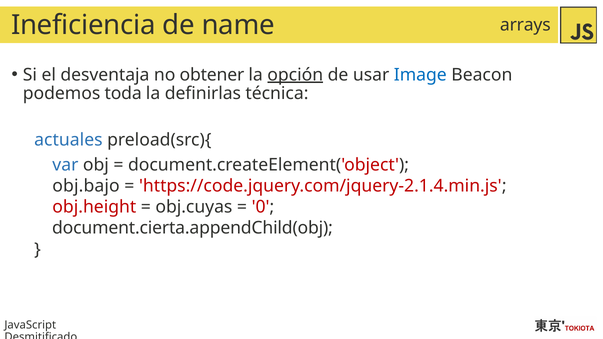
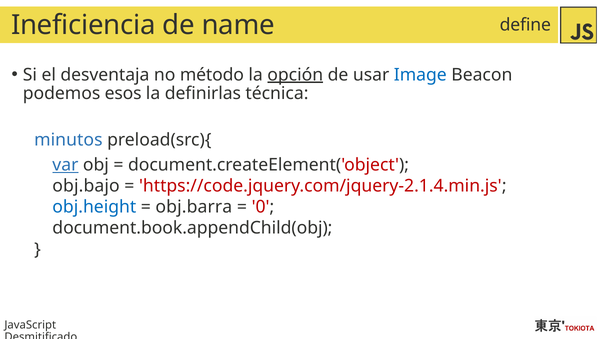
arrays: arrays -> define (525, 25)
obtener: obtener -> método (212, 75)
toda: toda -> esos (123, 94)
actuales: actuales -> minutos (68, 140)
var underline: none -> present (65, 165)
obj.height colour: red -> blue (94, 207)
obj.cuyas: obj.cuyas -> obj.barra (194, 207)
document.cierta.appendChild(obj: document.cierta.appendChild(obj -> document.book.appendChild(obj (192, 228)
